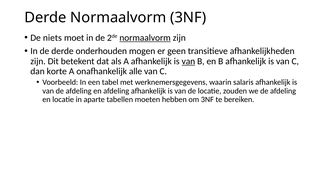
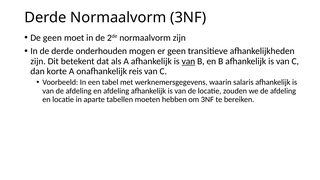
De niets: niets -> geen (52, 38)
normaalvorm underline: present -> none (145, 38)
alle: alle -> reis (136, 71)
